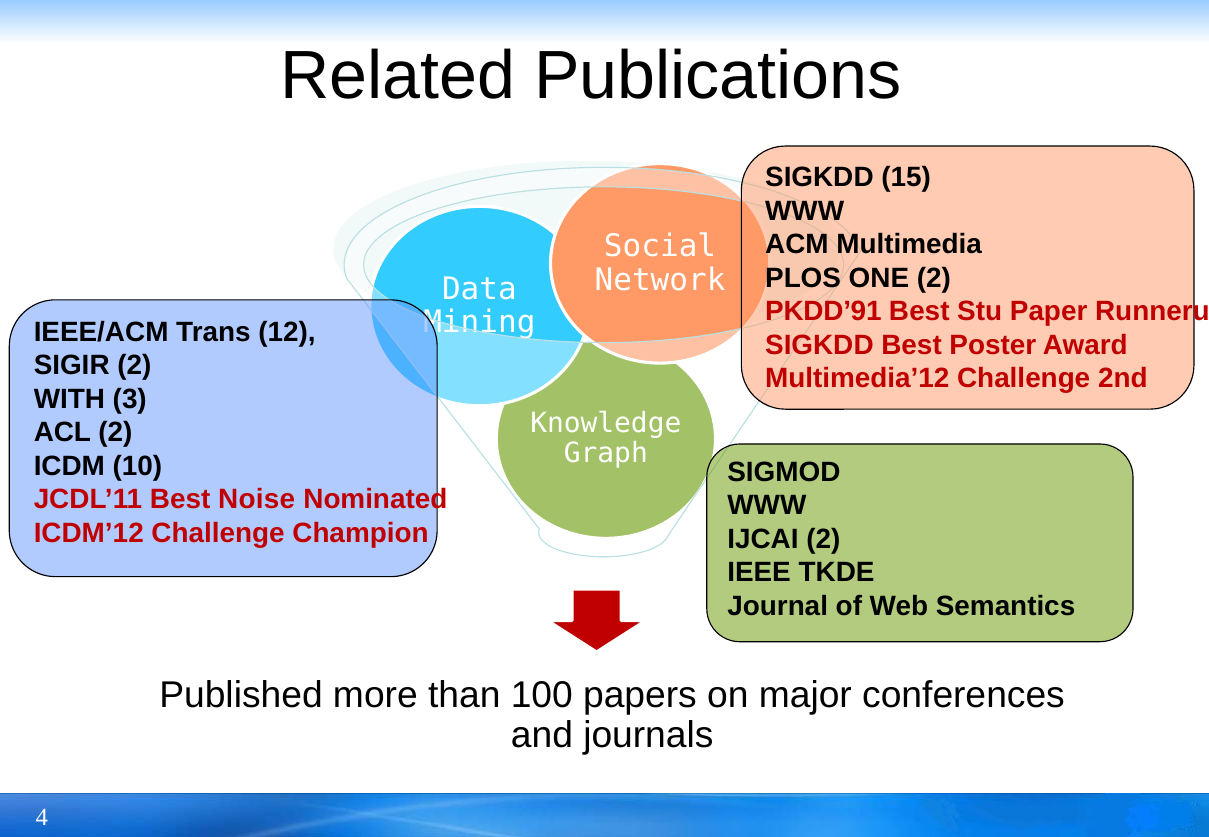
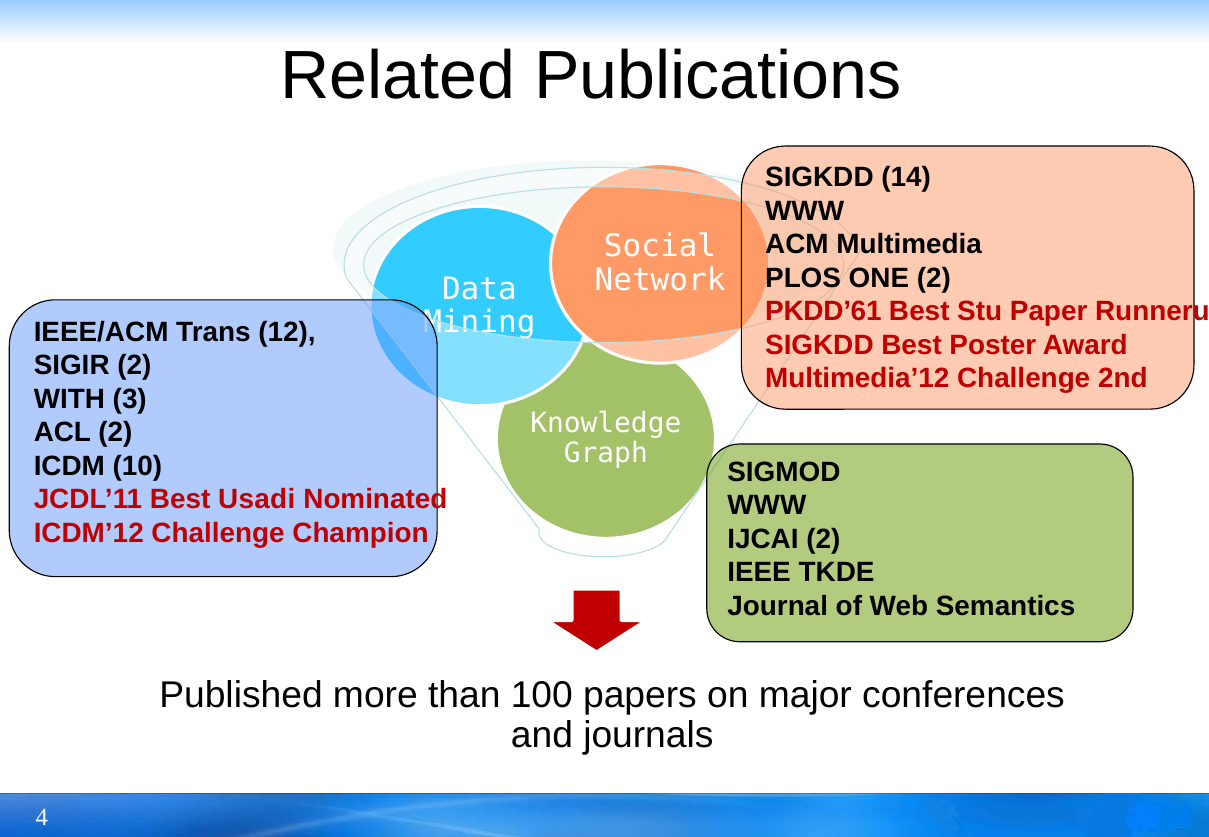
15: 15 -> 14 (906, 178)
PKDD’91: PKDD’91 -> PKDD’61 (823, 311)
Noise: Noise -> Usadi (257, 499)
